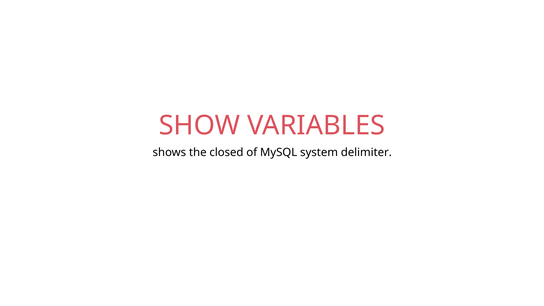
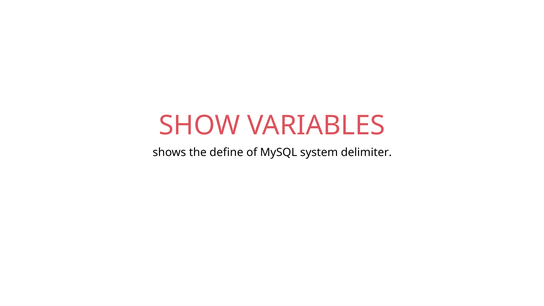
closed: closed -> define (226, 152)
